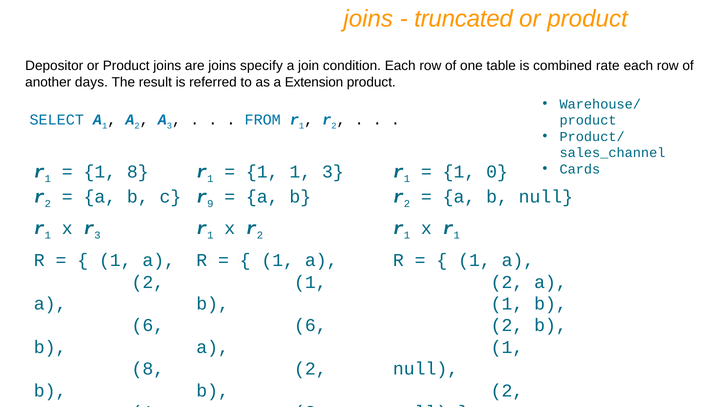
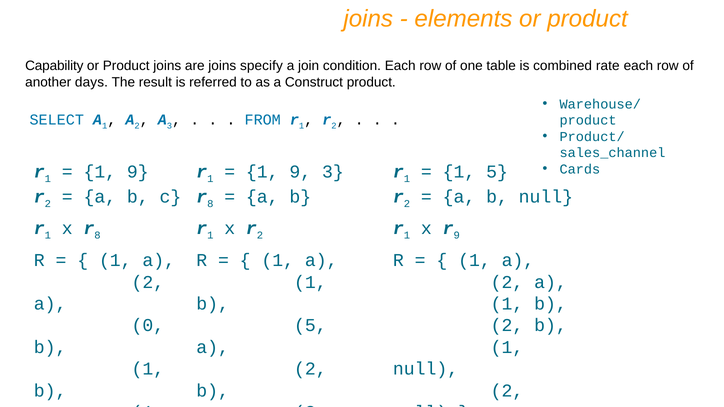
truncated: truncated -> elements (463, 19)
Depositor: Depositor -> Capability (54, 66)
Extension: Extension -> Construct (314, 82)
8: 8 -> 9 (138, 172)
1: 1 -> 9 (300, 172)
1 0: 0 -> 5 (497, 172)
9: 9 -> 8 (210, 204)
x r 3: 3 -> 8 (98, 236)
x r 1: 1 -> 9 (457, 236)
6: 6 -> 0 (148, 326)
6: 6 -> 5 (310, 326)
8: 8 -> 1 (148, 369)
